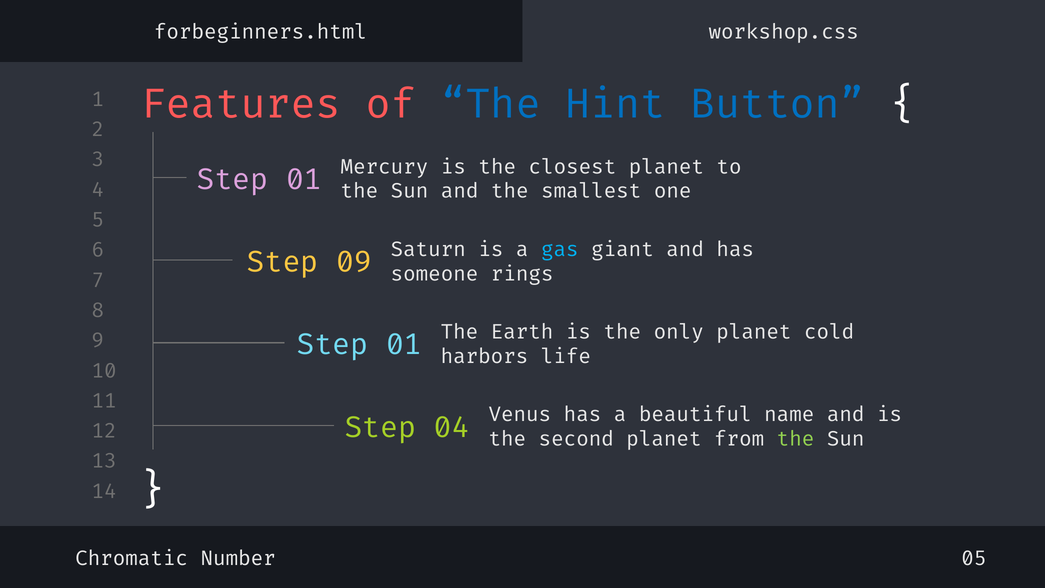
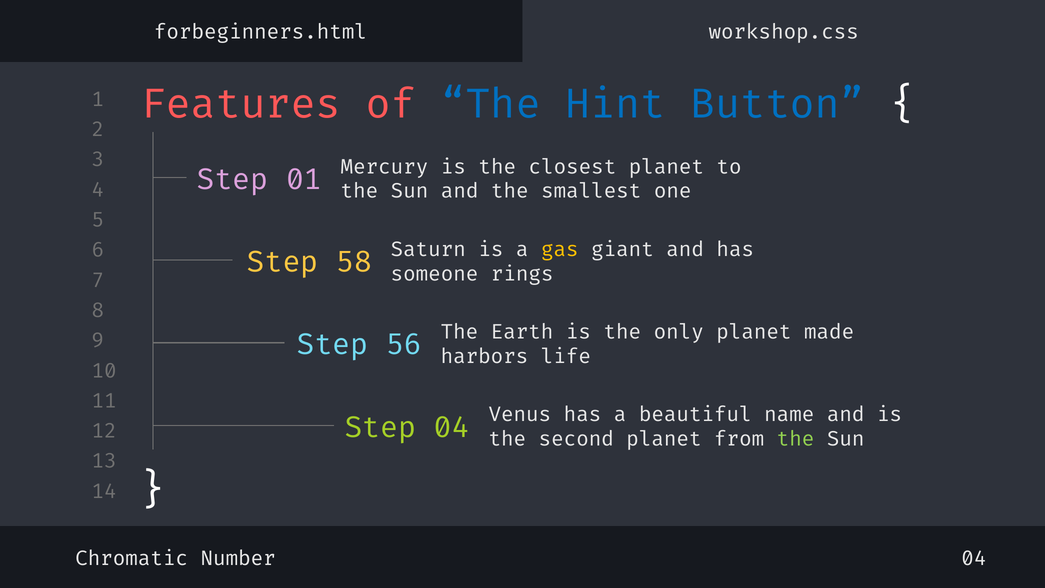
09: 09 -> 58 (354, 262)
gas colour: light blue -> yellow (560, 249)
01: 01 -> 56 (404, 345)
cold: cold -> made (829, 332)
Number 05: 05 -> 04 (974, 558)
